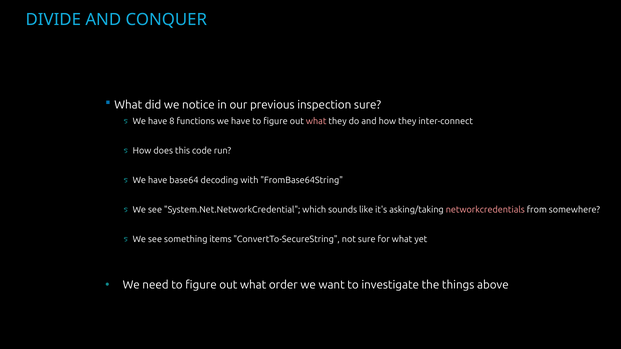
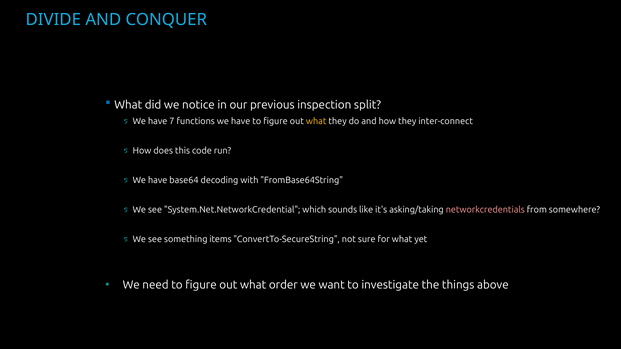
inspection sure: sure -> split (367, 105)
8: 8 -> 7 (172, 121)
what colour: pink -> yellow (316, 121)
